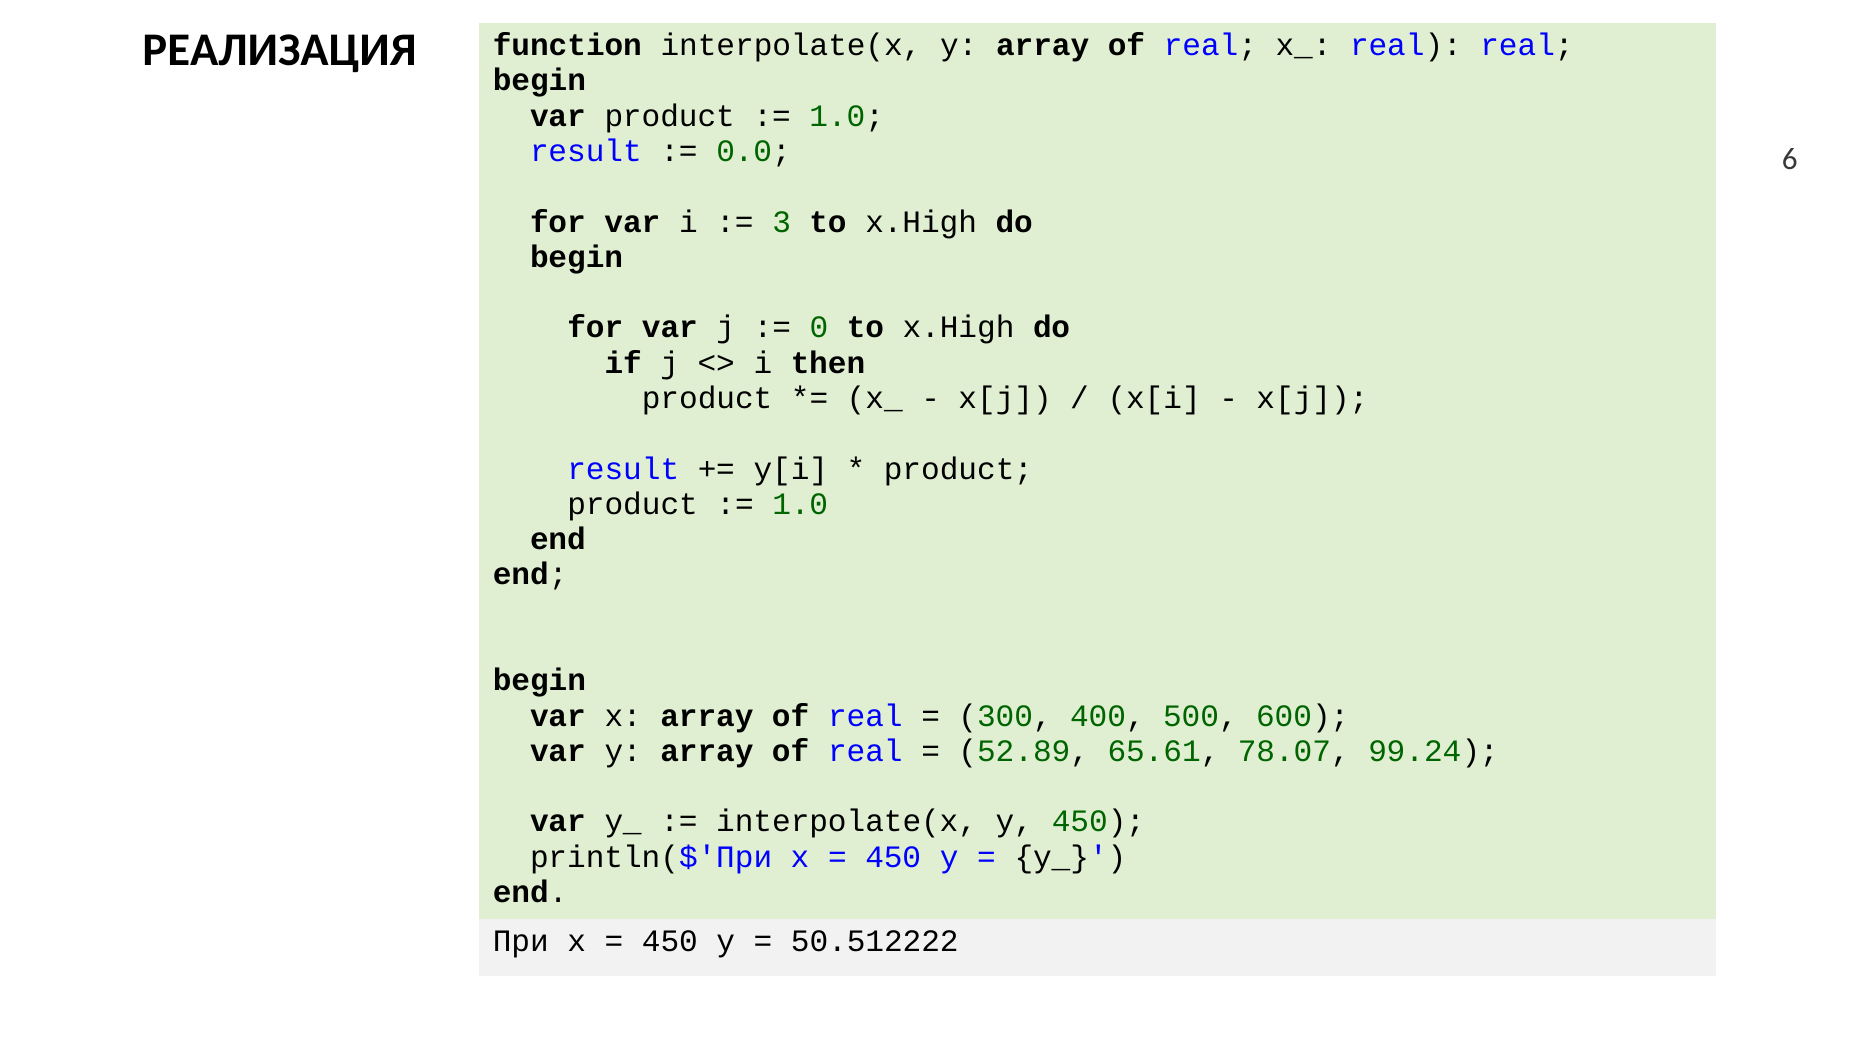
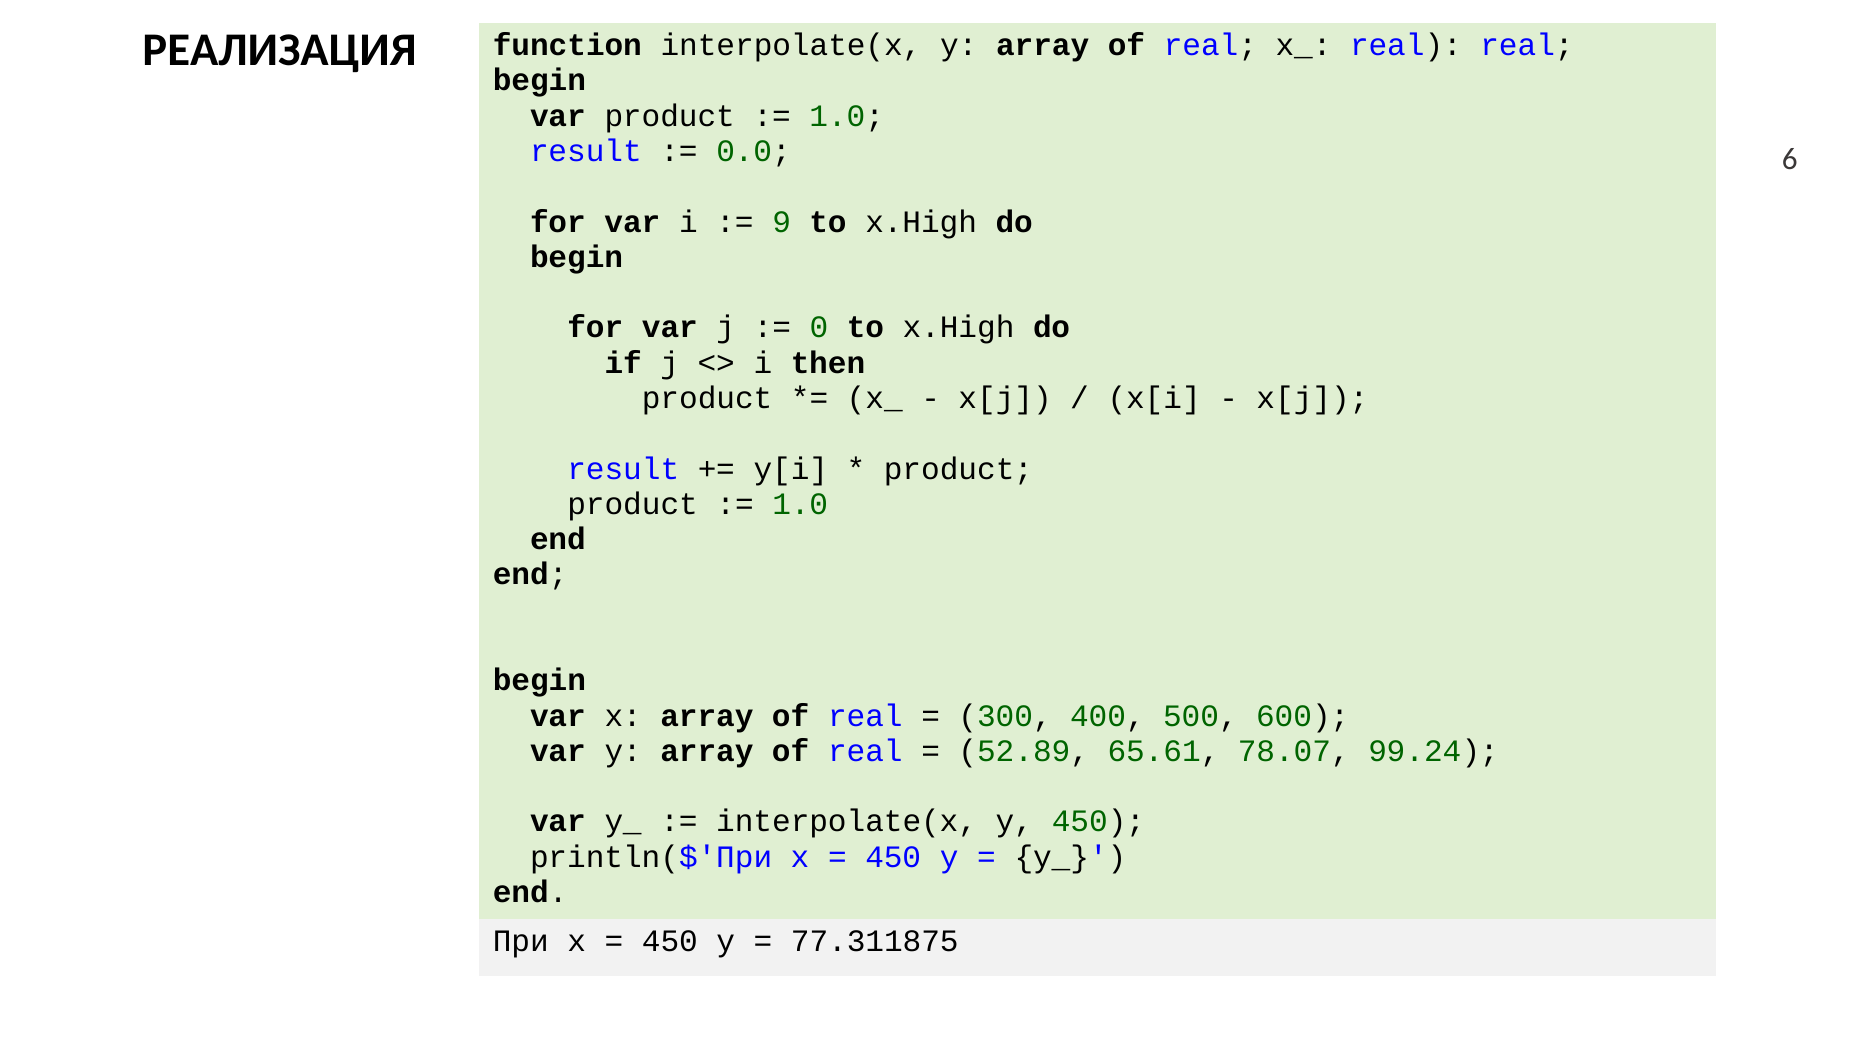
3: 3 -> 9 (782, 222)
50.512222: 50.512222 -> 77.311875 (875, 941)
